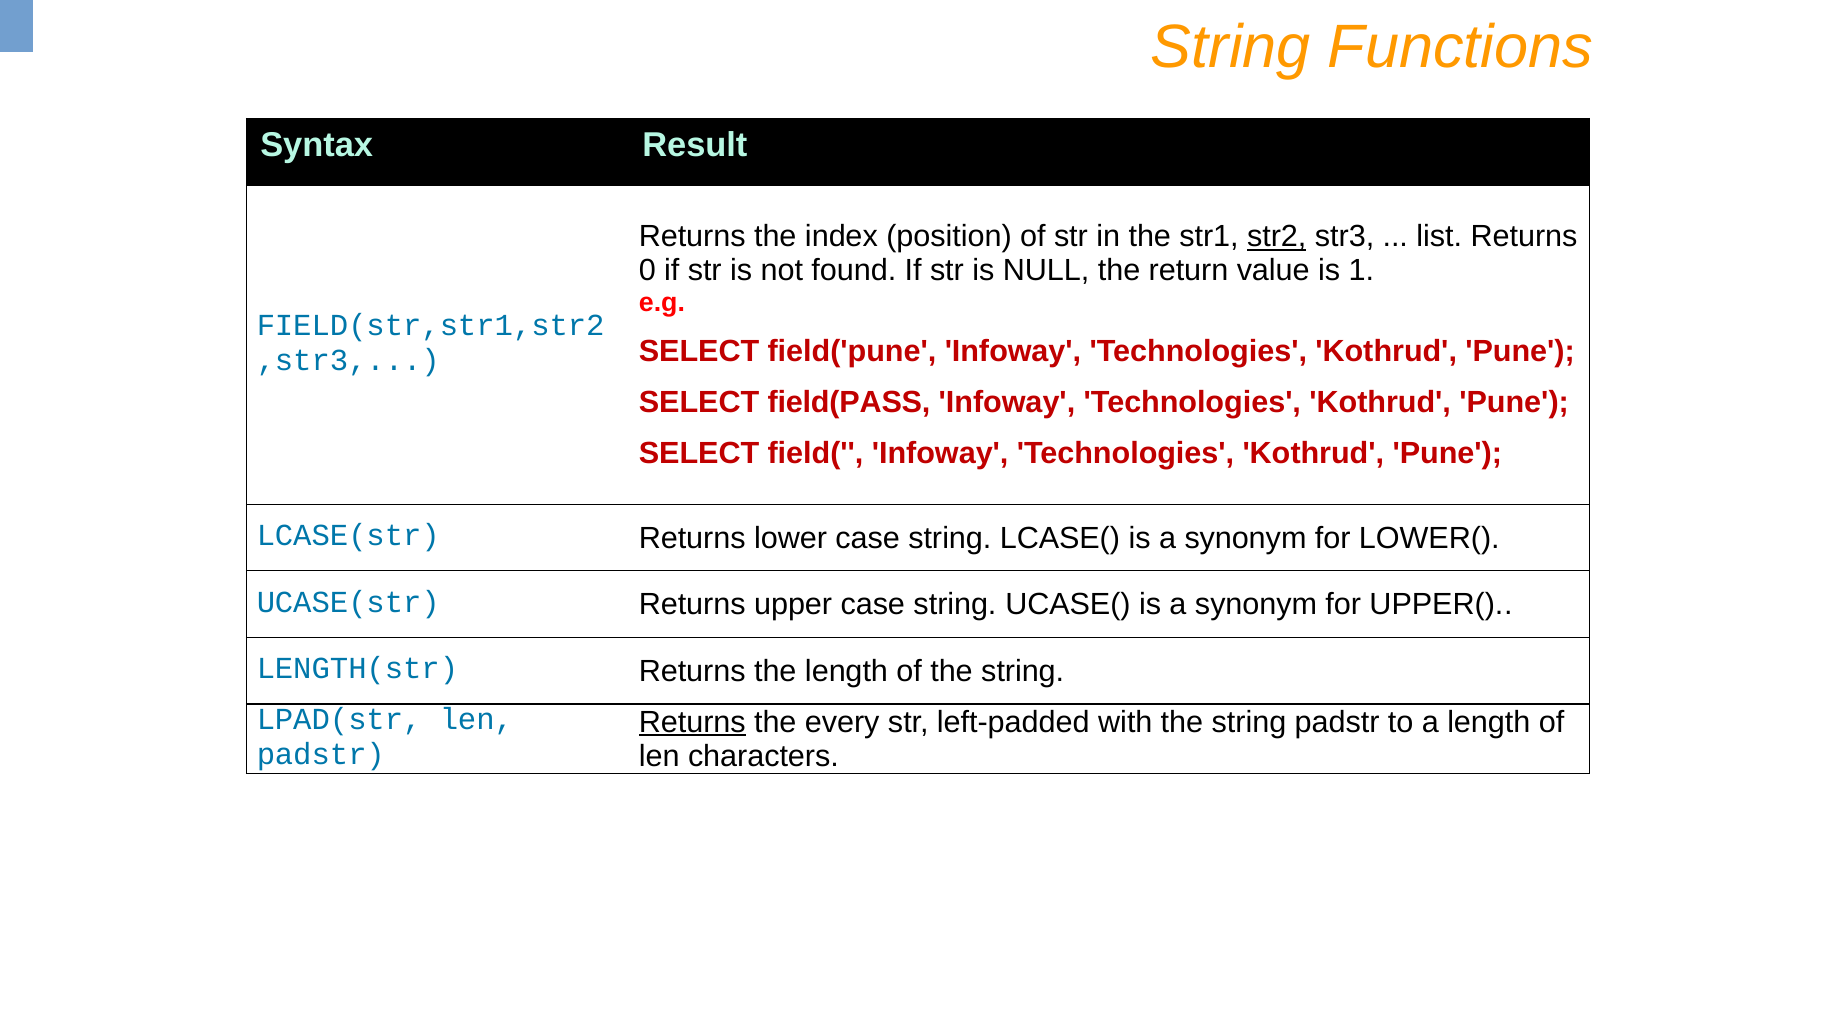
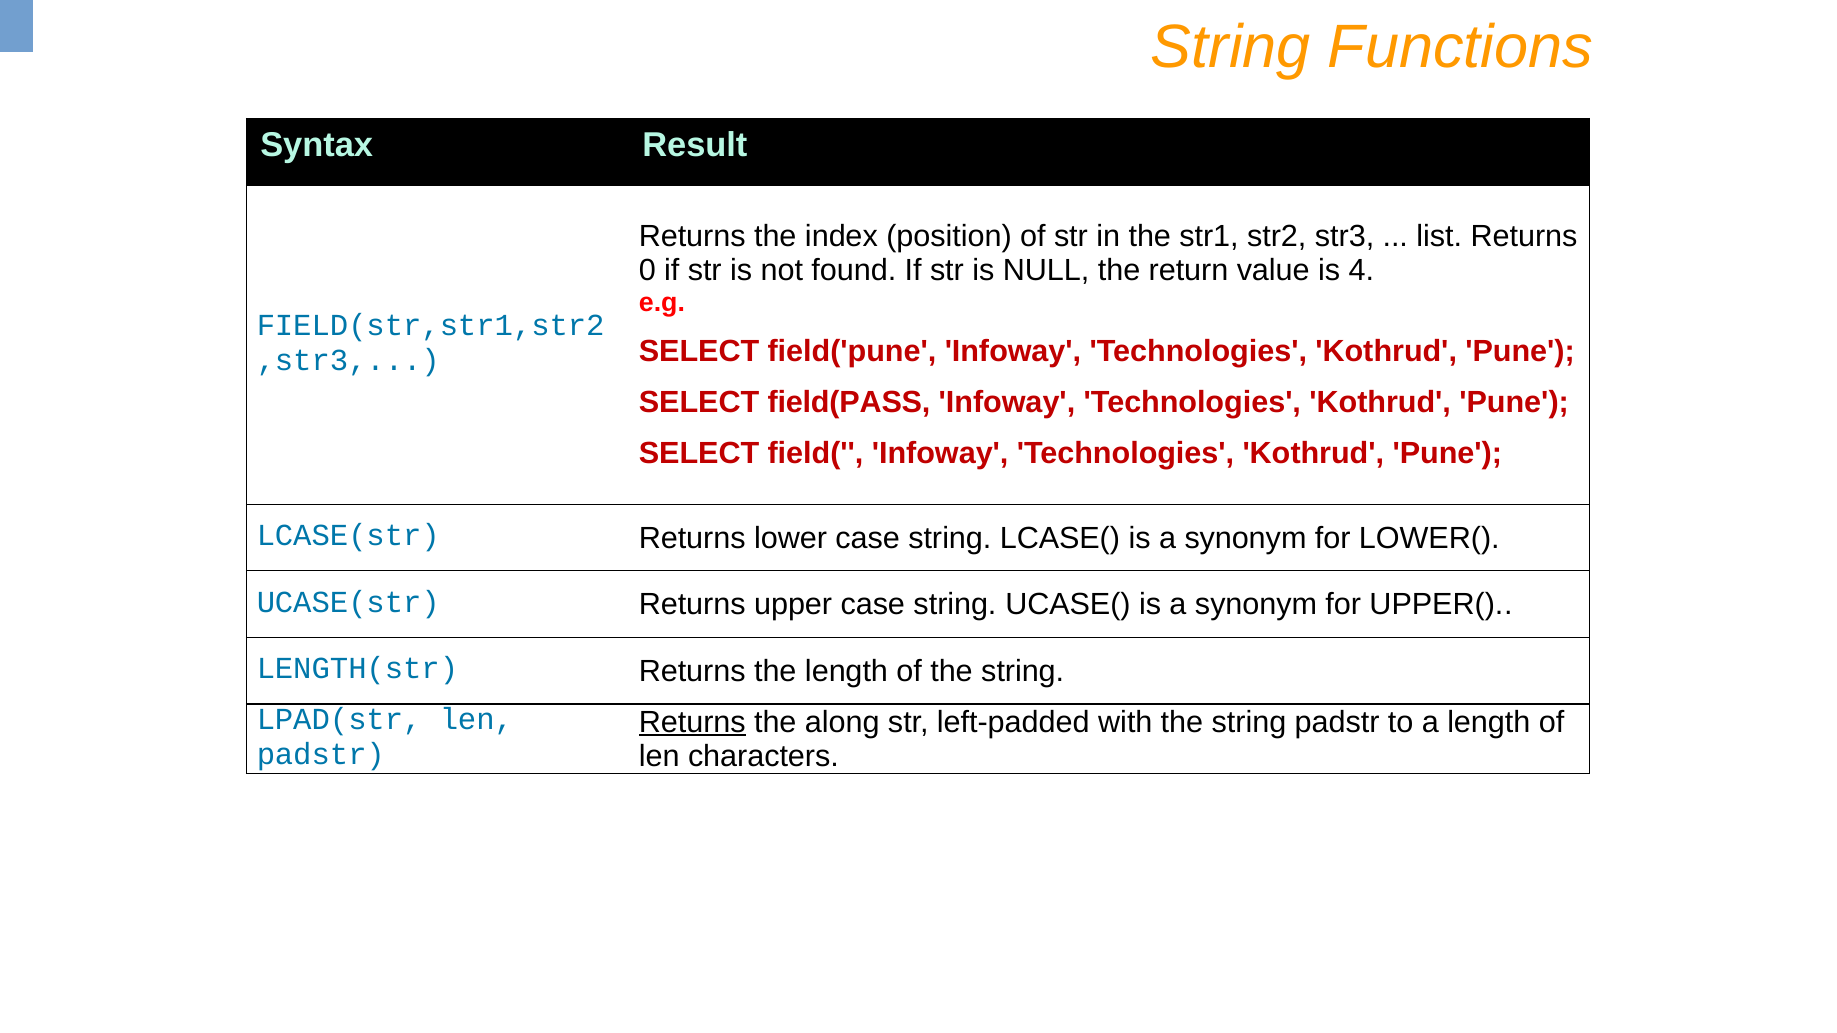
str2 underline: present -> none (1277, 237)
1: 1 -> 4 (1361, 271)
every: every -> along (842, 722)
